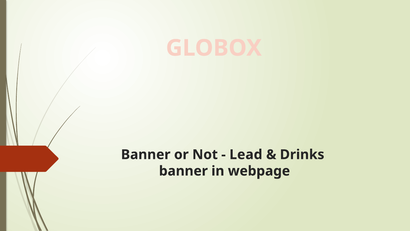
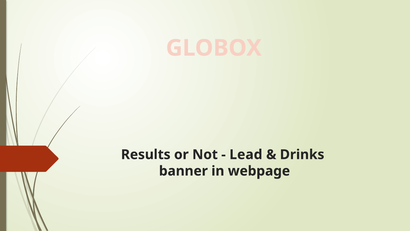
Banner: Banner -> Results (146, 154)
